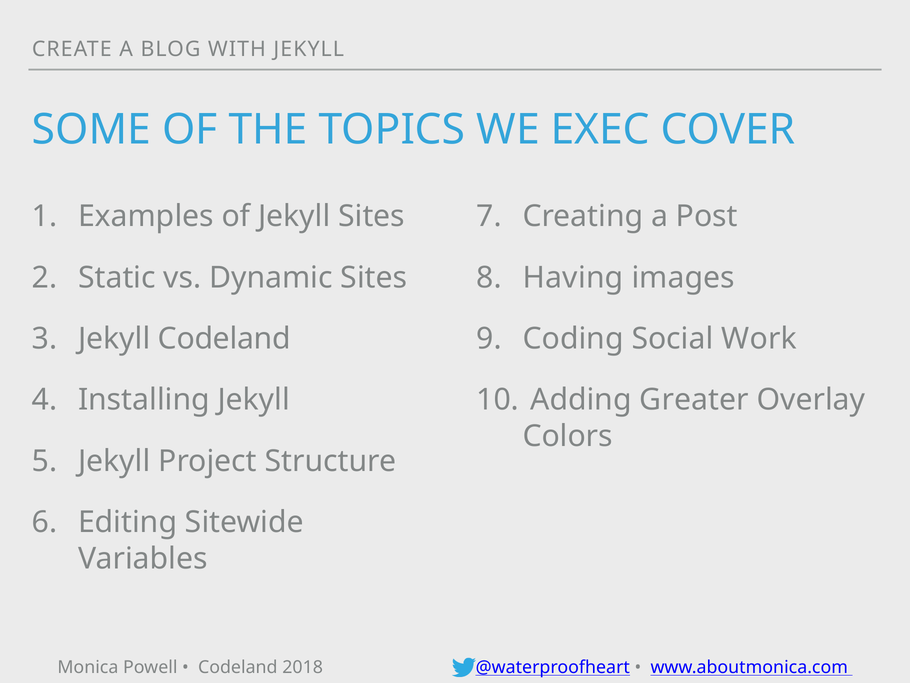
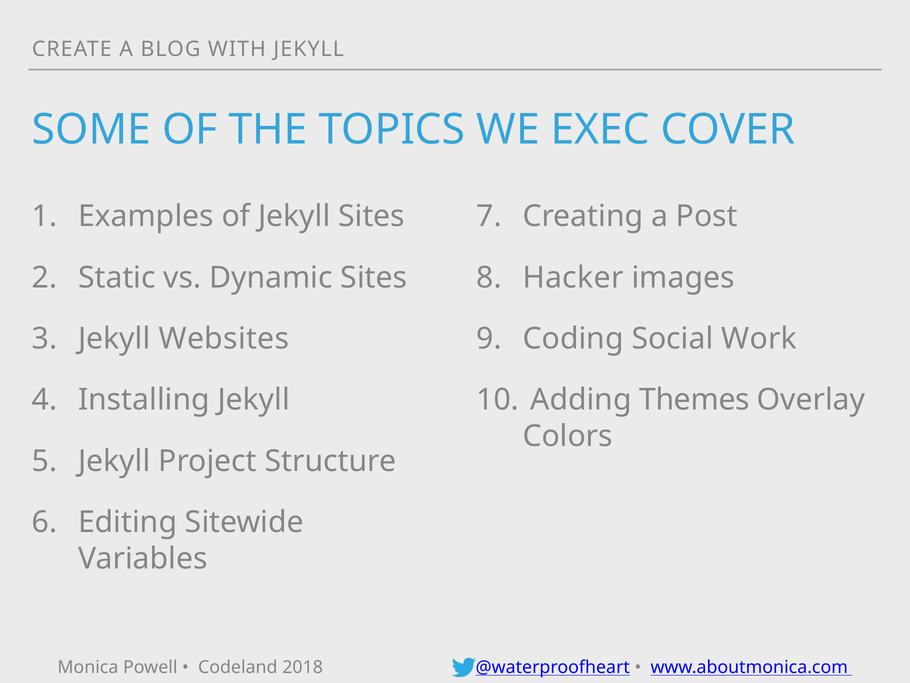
Having: Having -> Hacker (573, 277)
Jekyll Codeland: Codeland -> Websites (224, 338)
Greater: Greater -> Themes (694, 400)
